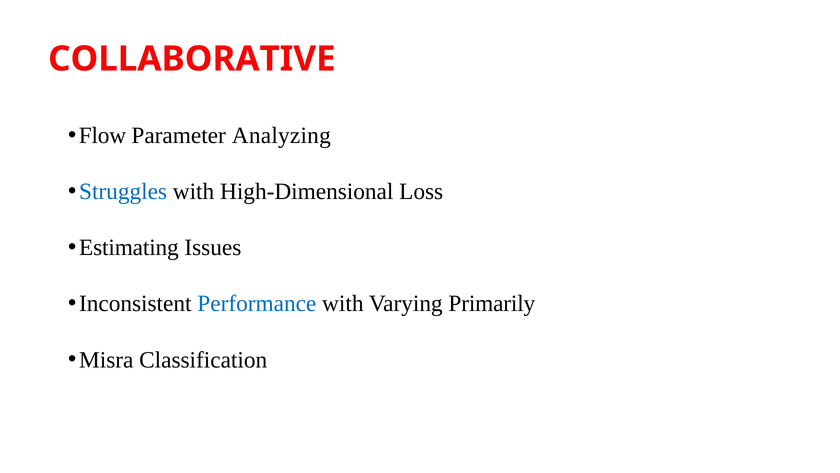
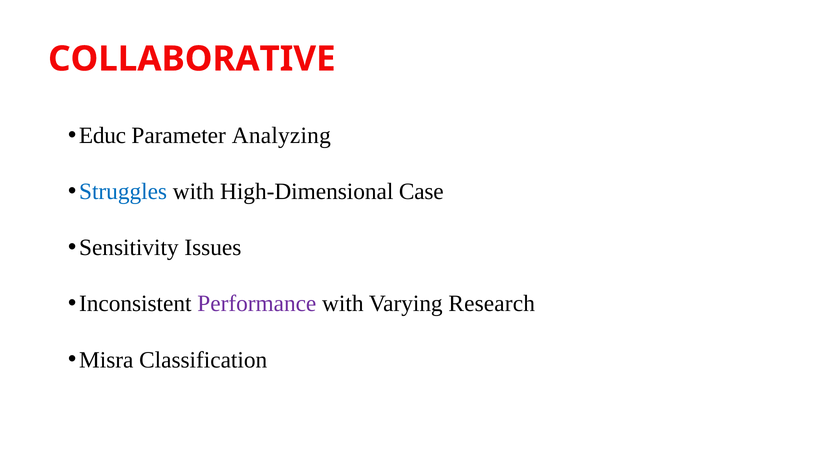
Flow: Flow -> Educ (102, 135)
Loss: Loss -> Case (421, 191)
Estimating: Estimating -> Sensitivity (129, 247)
Performance colour: blue -> purple (257, 303)
Primarily: Primarily -> Research (492, 303)
